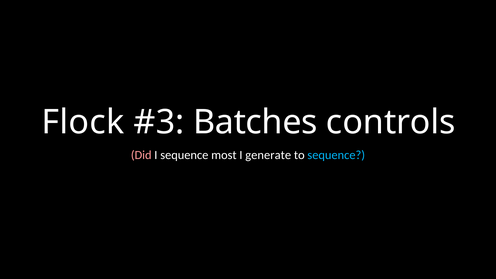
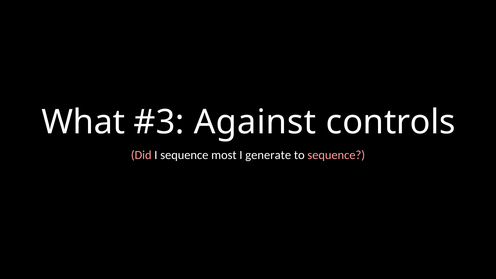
Flock: Flock -> What (83, 122)
Batches: Batches -> Against (255, 122)
sequence colour: light blue -> pink (336, 155)
